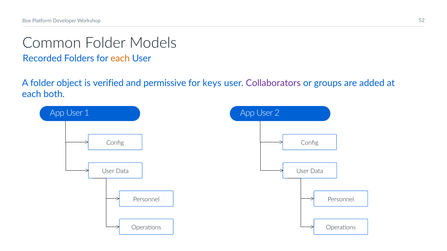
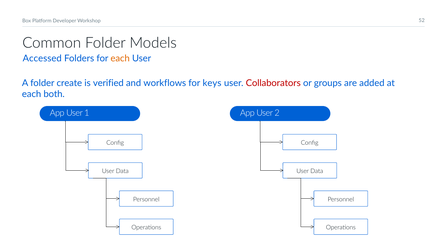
Recorded: Recorded -> Accessed (42, 59)
object: object -> create (69, 83)
permissive: permissive -> workflows (165, 83)
Collaborators colour: purple -> red (273, 83)
